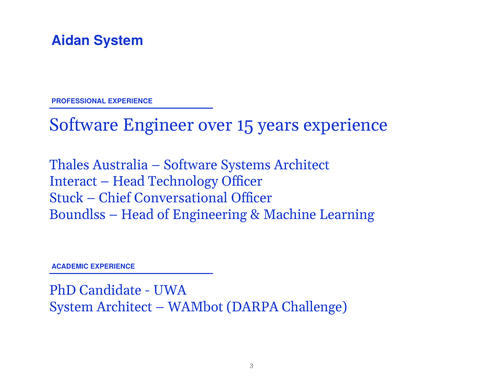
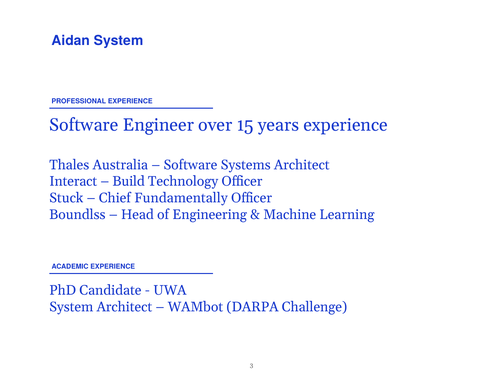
Head: Head -> Build (129, 182)
Conversational: Conversational -> Fundamentally (181, 198)
